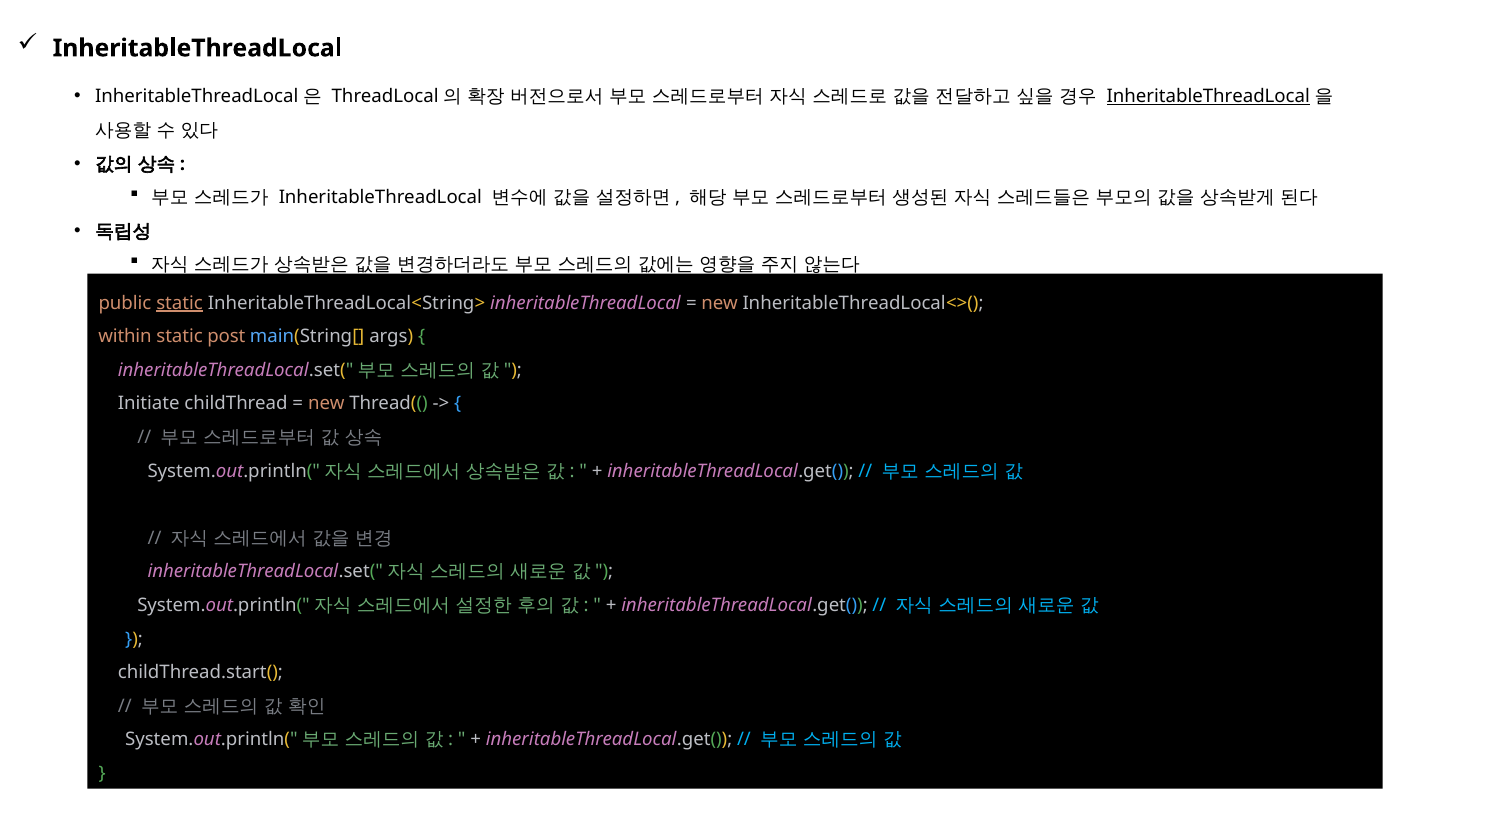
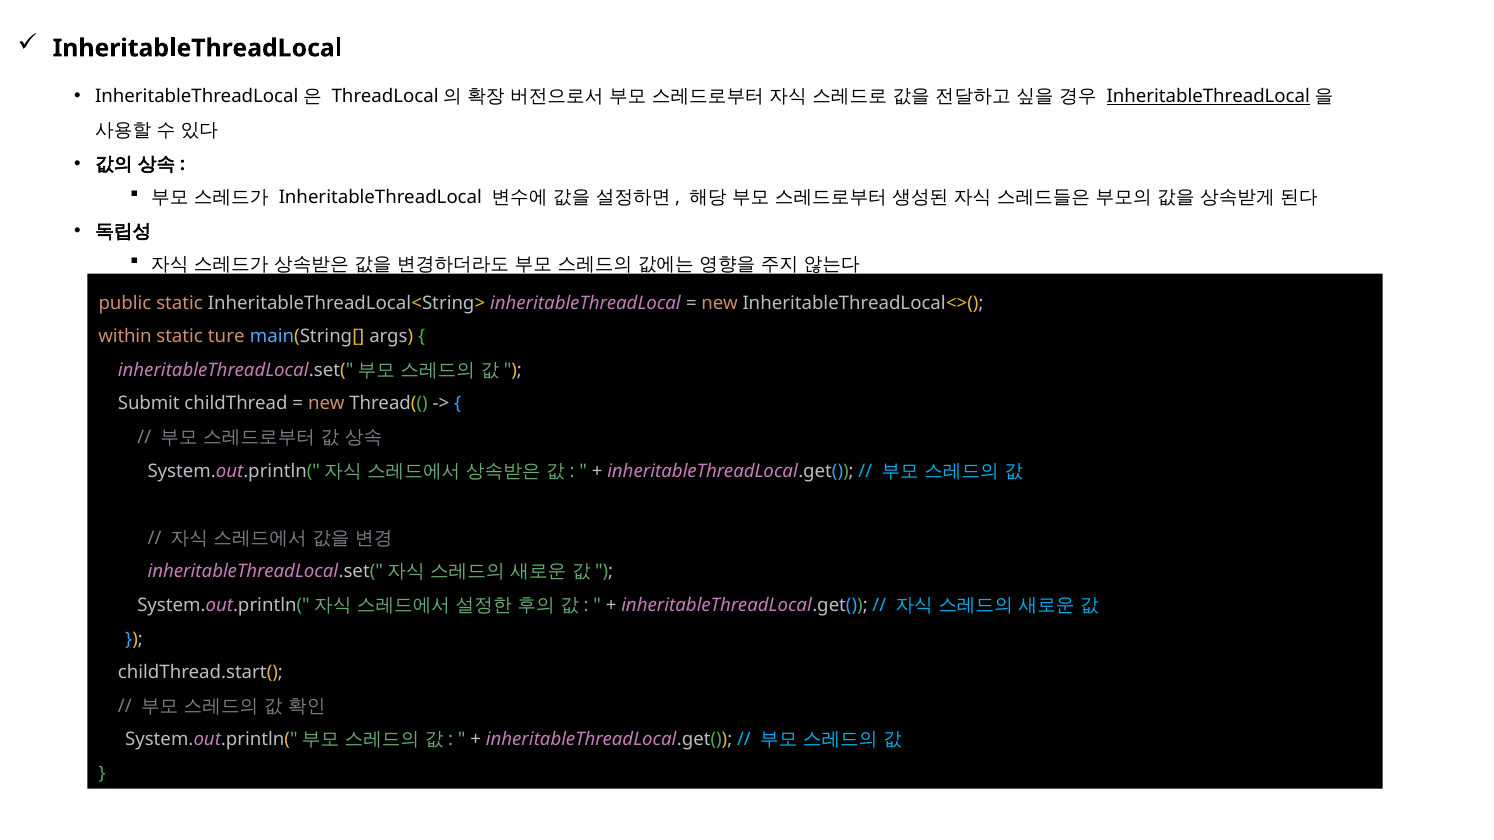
static underline: present -> none (180, 303)
post: post -> ture (226, 337)
Initiate: Initiate -> Submit (149, 404)
